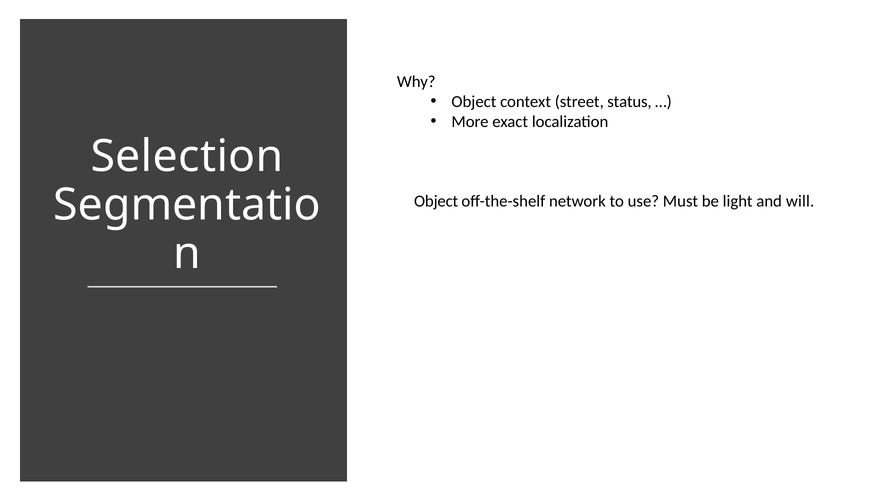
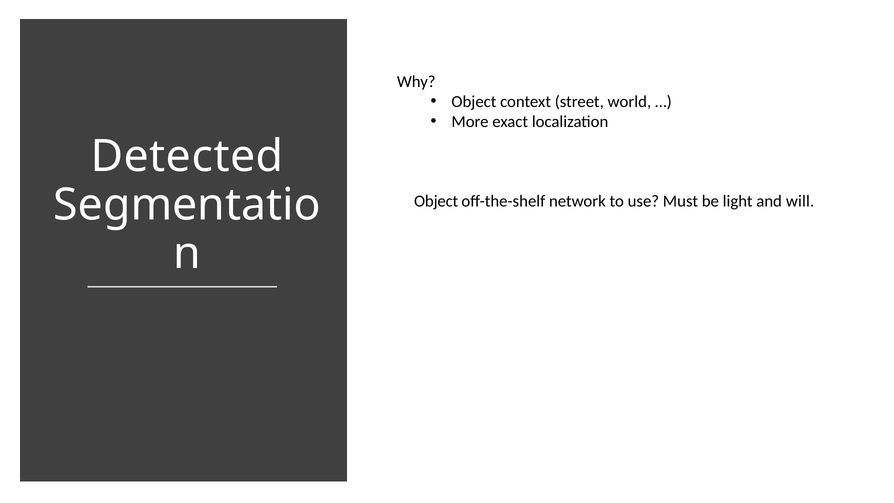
status: status -> world (629, 102)
Selection: Selection -> Detected (187, 157)
